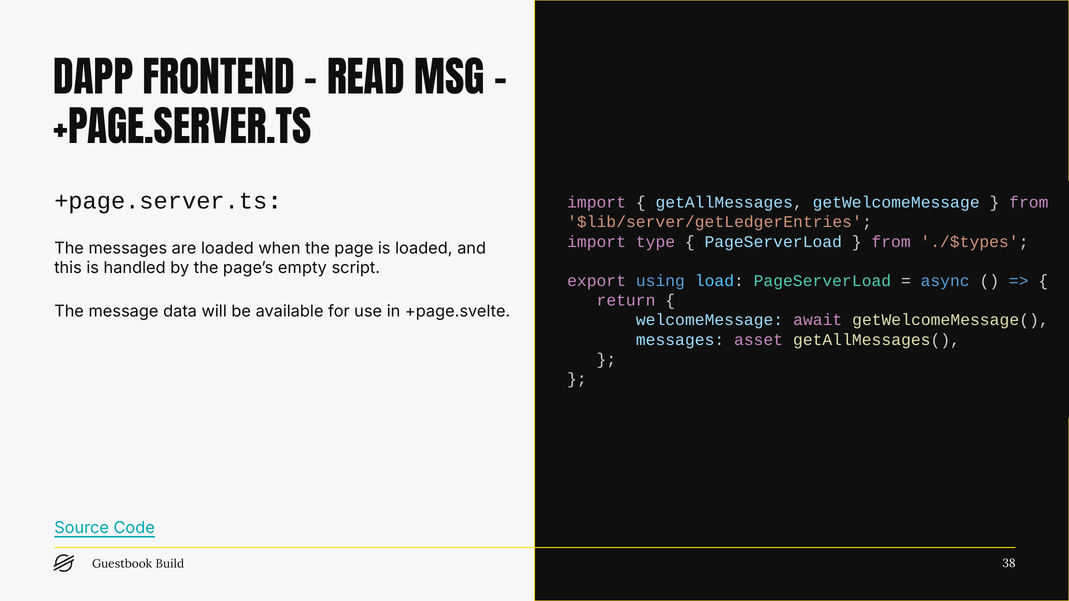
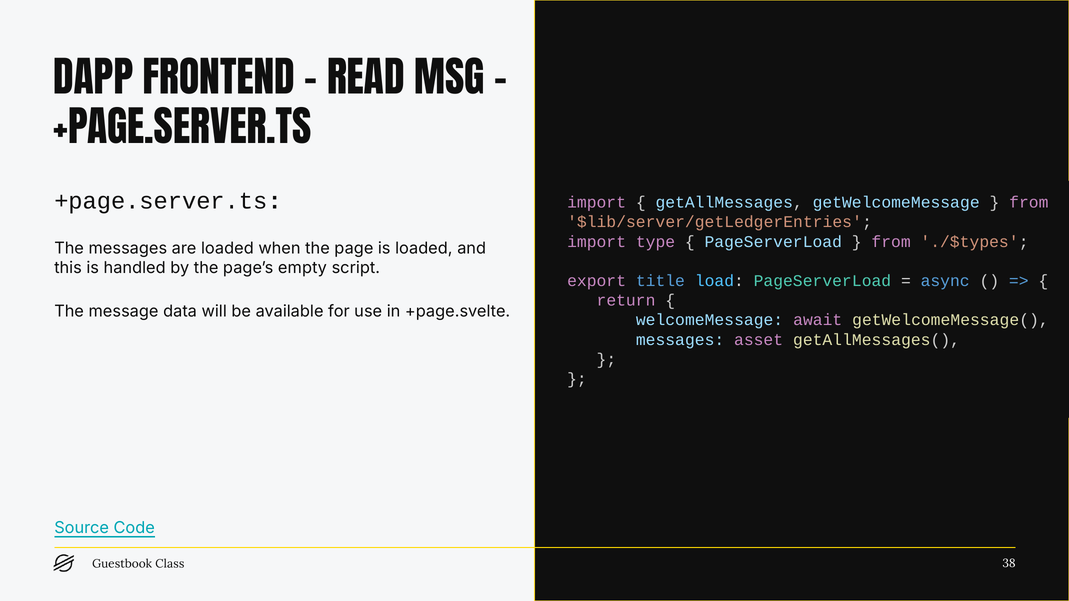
using: using -> title (660, 281)
Build: Build -> Class (170, 564)
